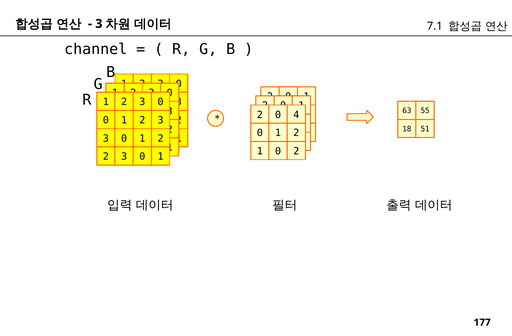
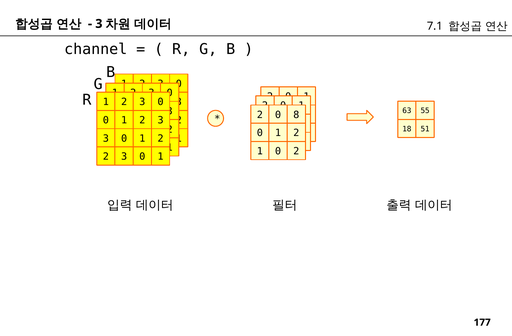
4: 4 -> 8 (296, 115)
